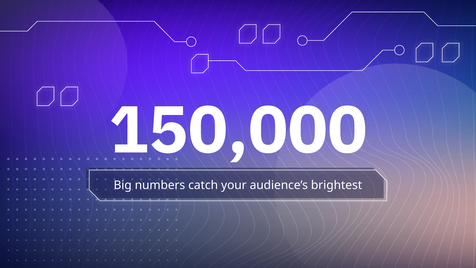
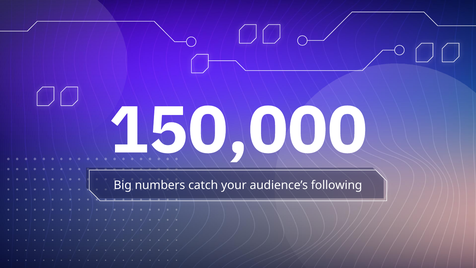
brightest: brightest -> following (337, 185)
